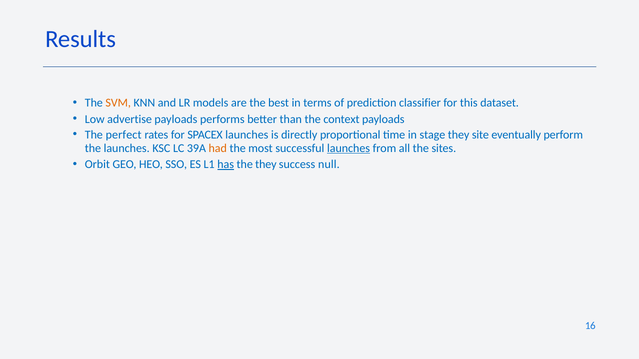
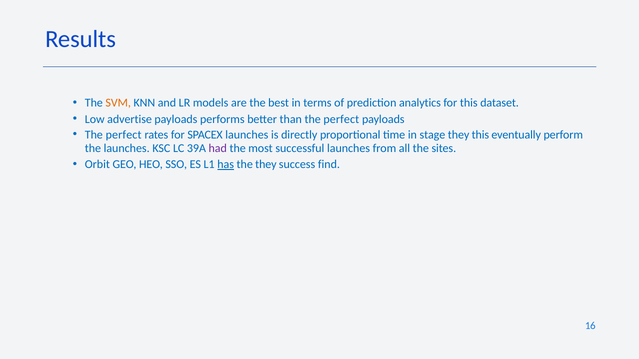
classifier: classifier -> analytics (420, 103)
than the context: context -> perfect (341, 119)
they site: site -> this (480, 135)
had colour: orange -> purple (218, 148)
launches underline: present -> none (349, 148)
null: null -> find (329, 165)
